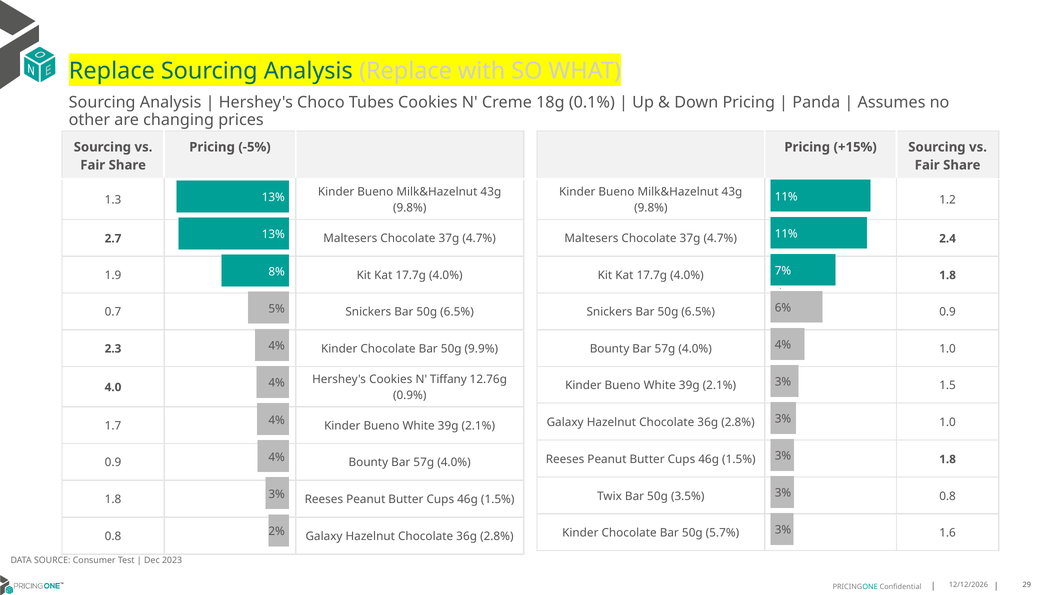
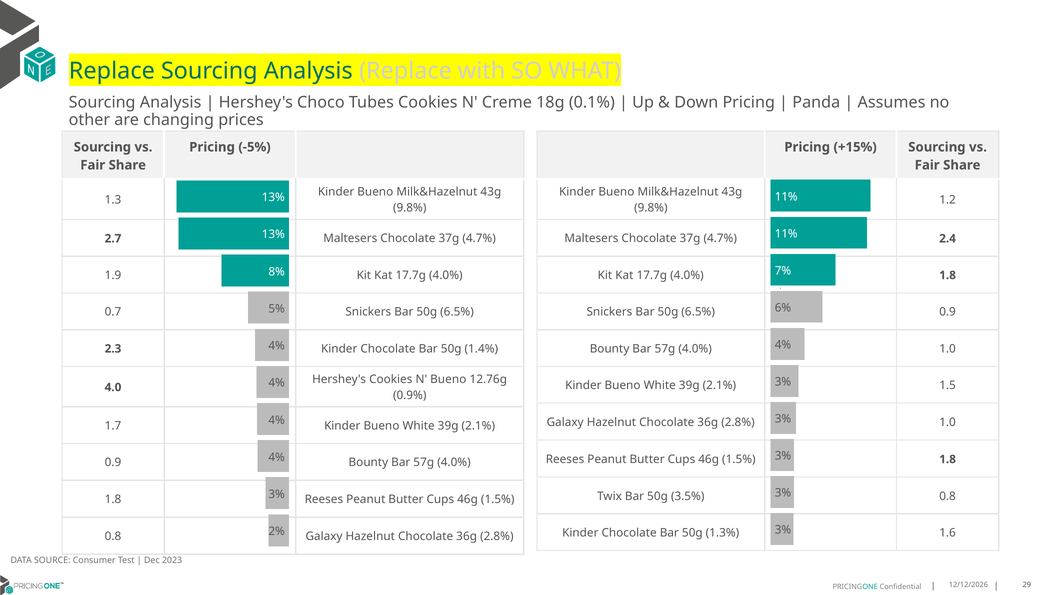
9.9%: 9.9% -> 1.4% (481, 348)
N Tiffany: Tiffany -> Bueno (448, 379)
5.7%: 5.7% -> 1.3% (722, 532)
